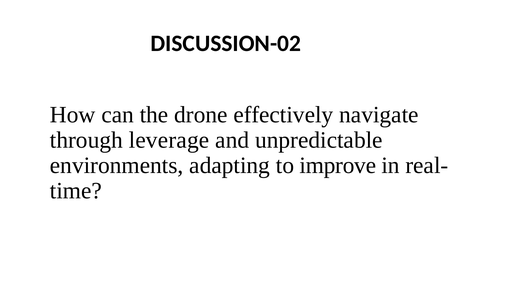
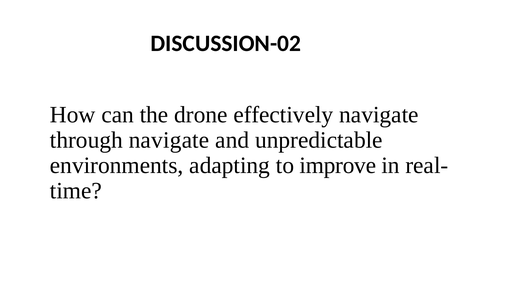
through leverage: leverage -> navigate (169, 140)
